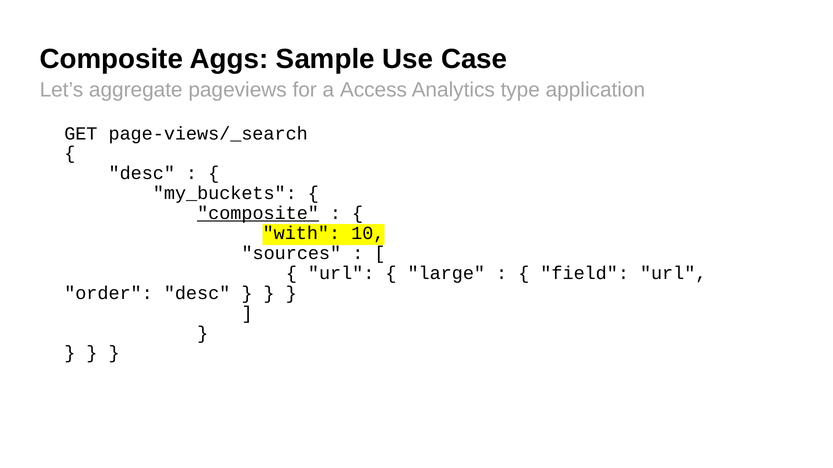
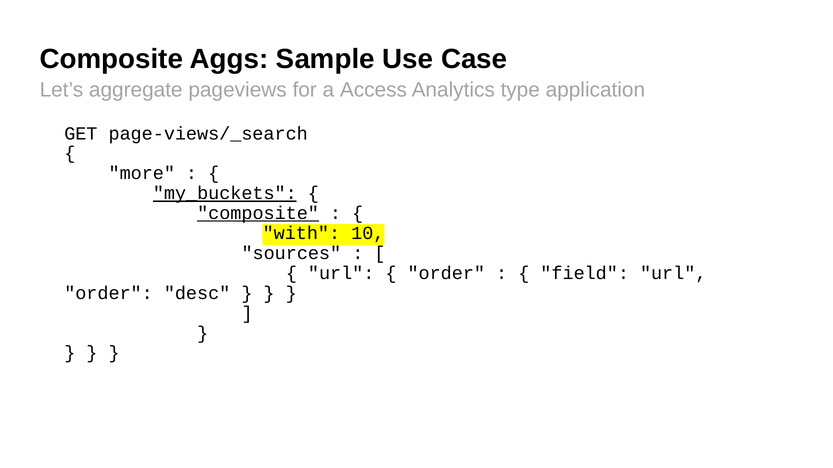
desc: desc -> more (142, 174)
my_buckets underline: none -> present (225, 194)
large: large -> order (446, 273)
